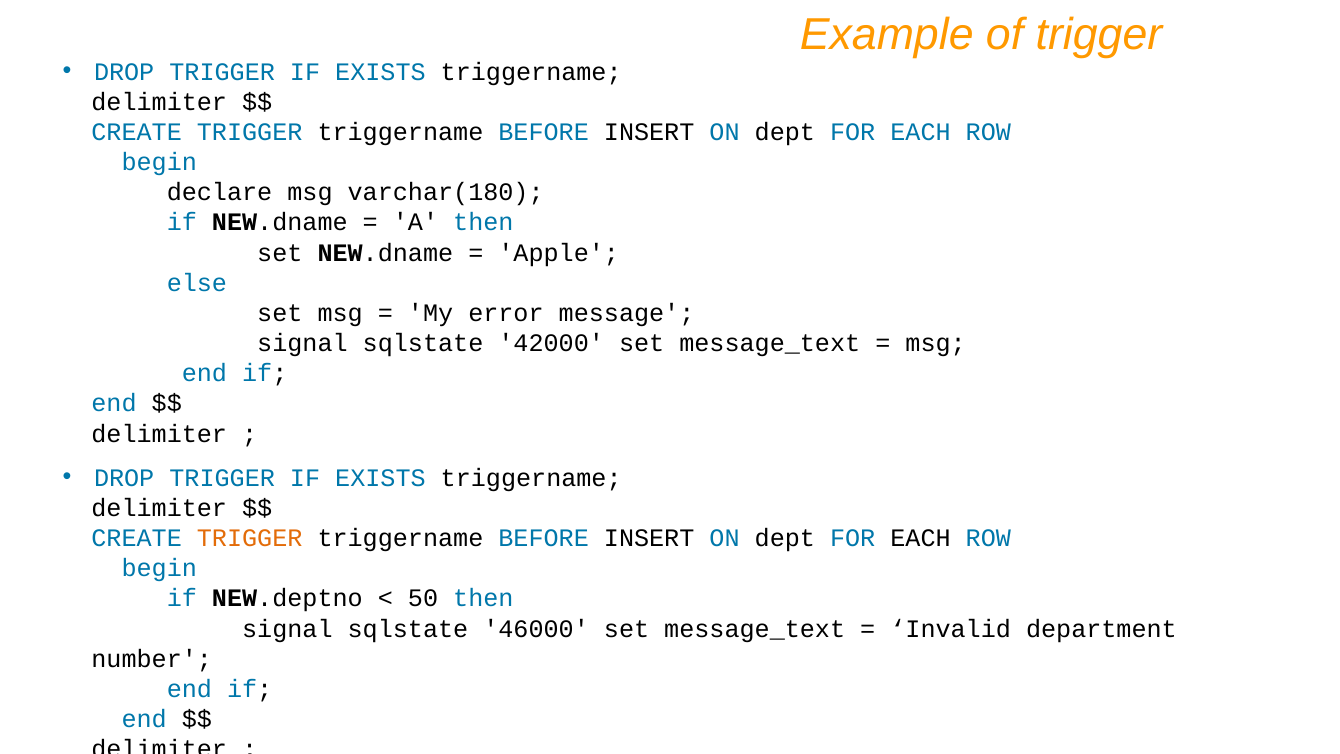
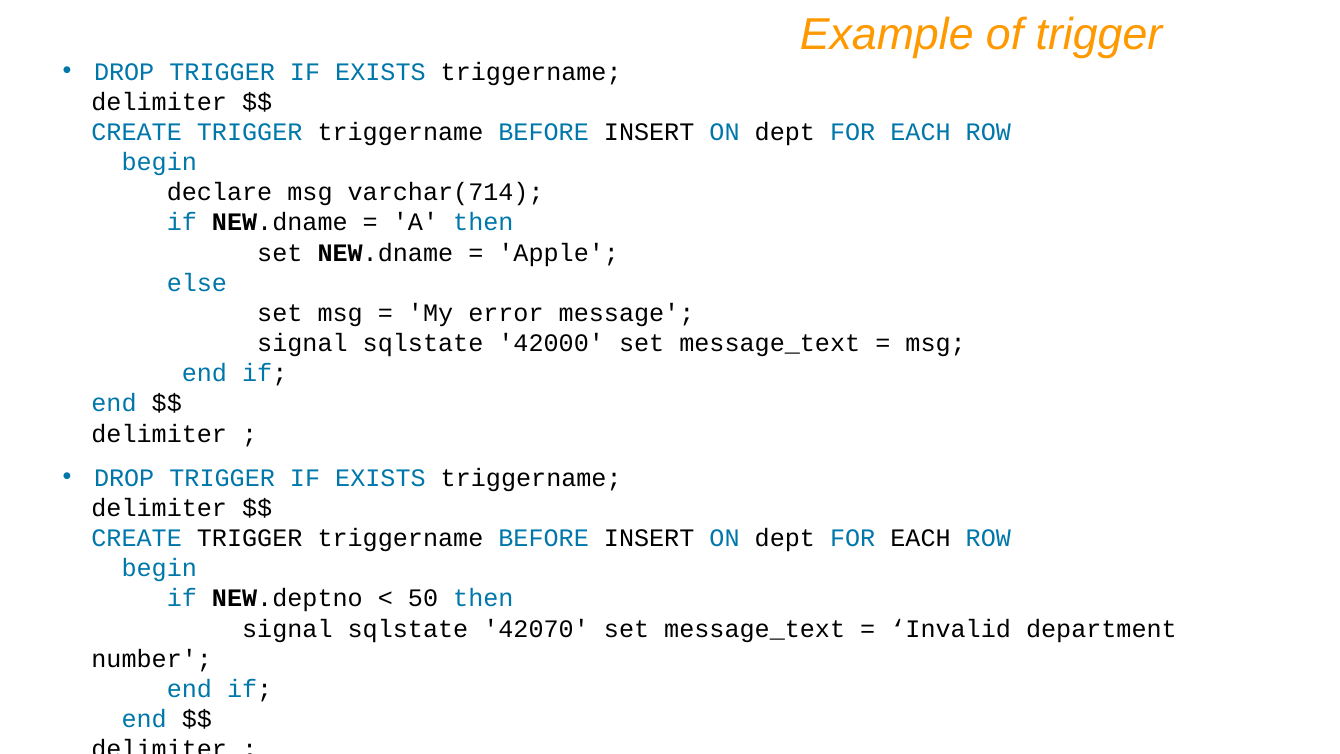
varchar(180: varchar(180 -> varchar(714 (446, 192)
TRIGGER colour: orange -> black (250, 538)
46000: 46000 -> 42070 (536, 628)
